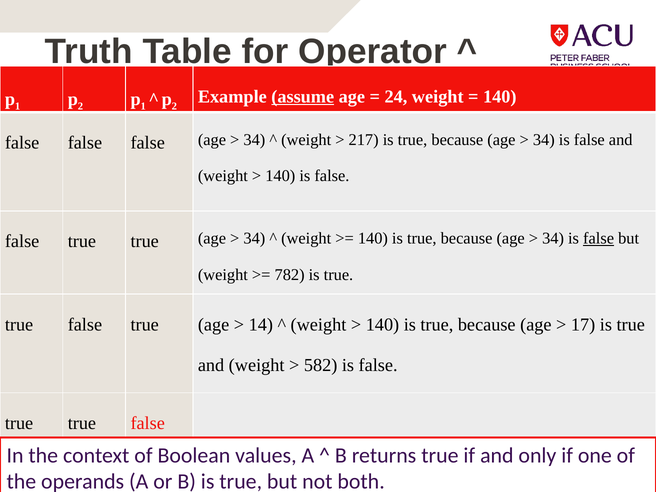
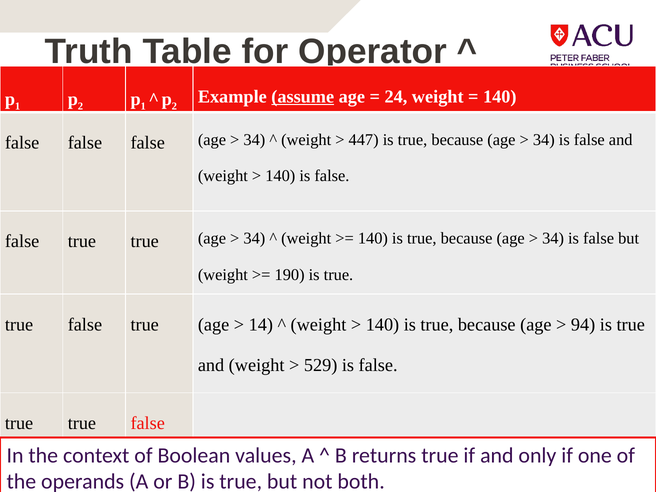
217: 217 -> 447 (364, 140)
false underline: present -> none (599, 238)
782: 782 -> 190 (290, 275)
17: 17 -> 94 (583, 325)
582: 582 -> 529 (321, 365)
